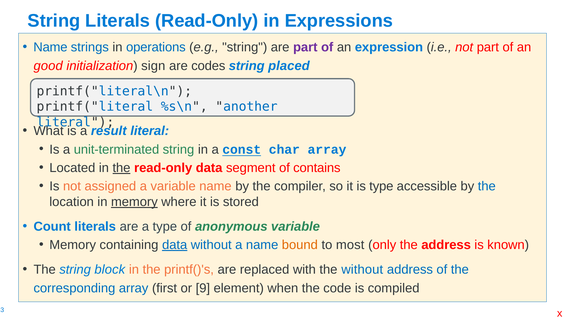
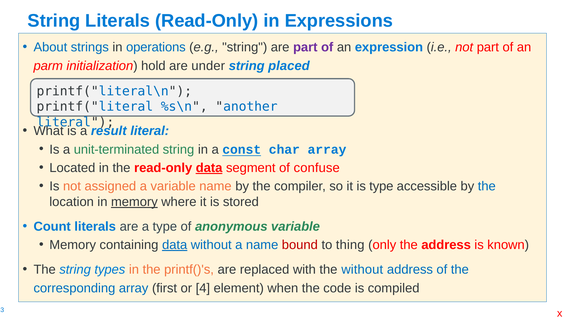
Name: Name -> About (50, 47)
good: good -> parm (48, 66)
sign: sign -> hold (153, 66)
codes: codes -> under (208, 66)
the underline: present -> none (121, 168)
data underline: none -> present (209, 168)
contains: contains -> confuse (317, 168)
bound colour: orange -> red (300, 245)
most: most -> thing (350, 245)
block: block -> types (110, 269)
9: 9 -> 4 (203, 288)
